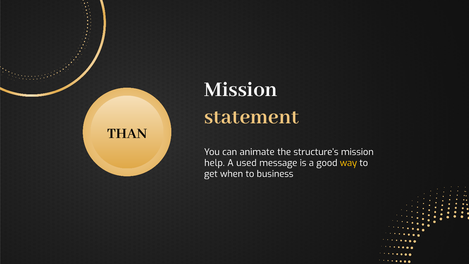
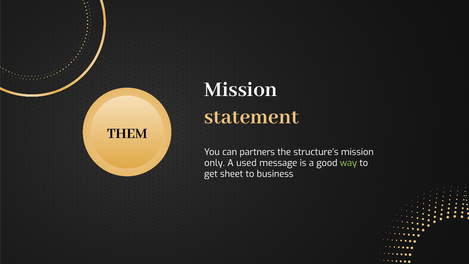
THAN: THAN -> THEM (127, 133)
animate: animate -> partners (257, 152)
help: help -> only (214, 163)
way colour: yellow -> light green (348, 163)
when: when -> sheet (232, 174)
